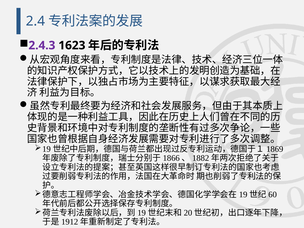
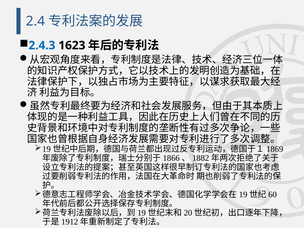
2.4.3 colour: purple -> blue (42, 45)
